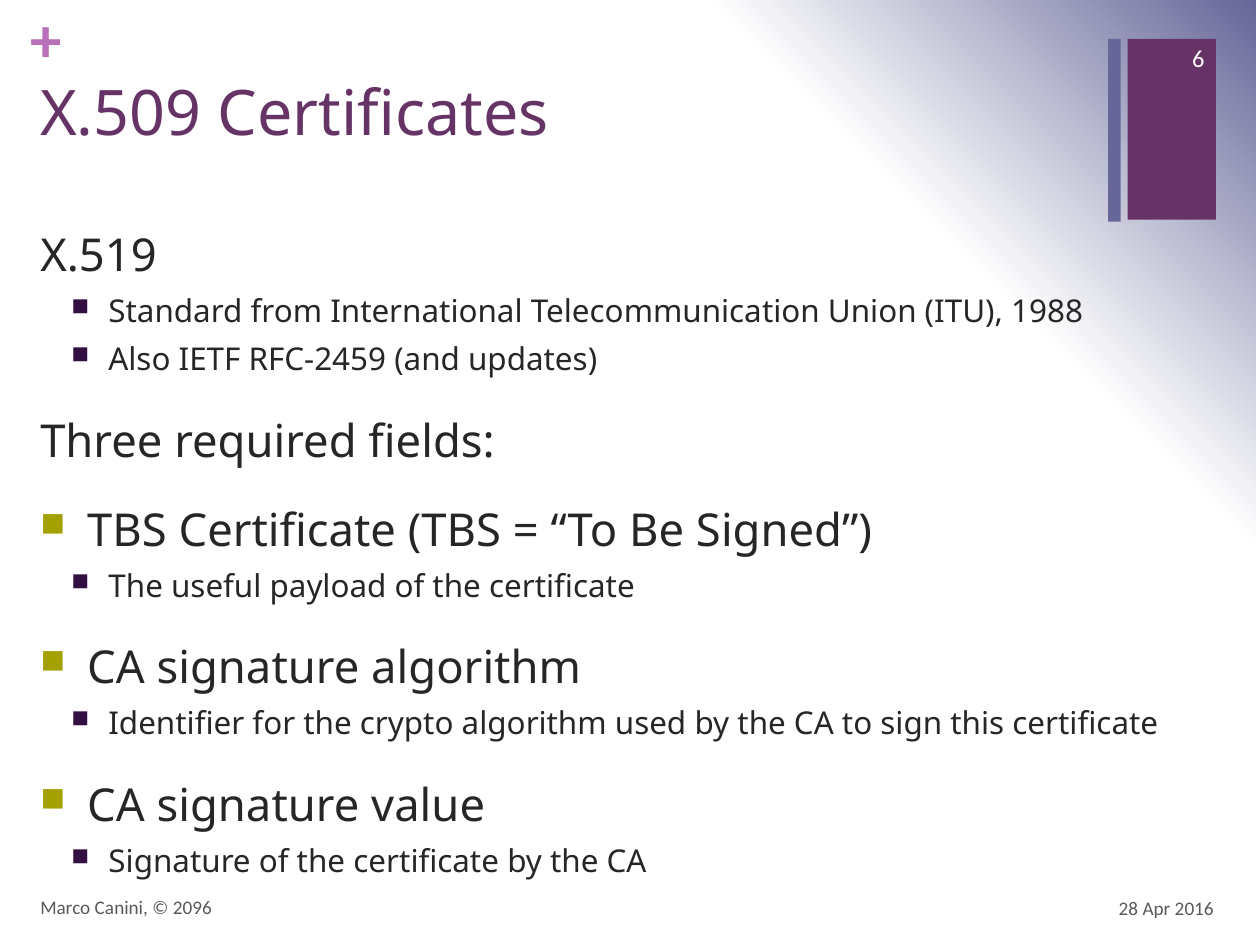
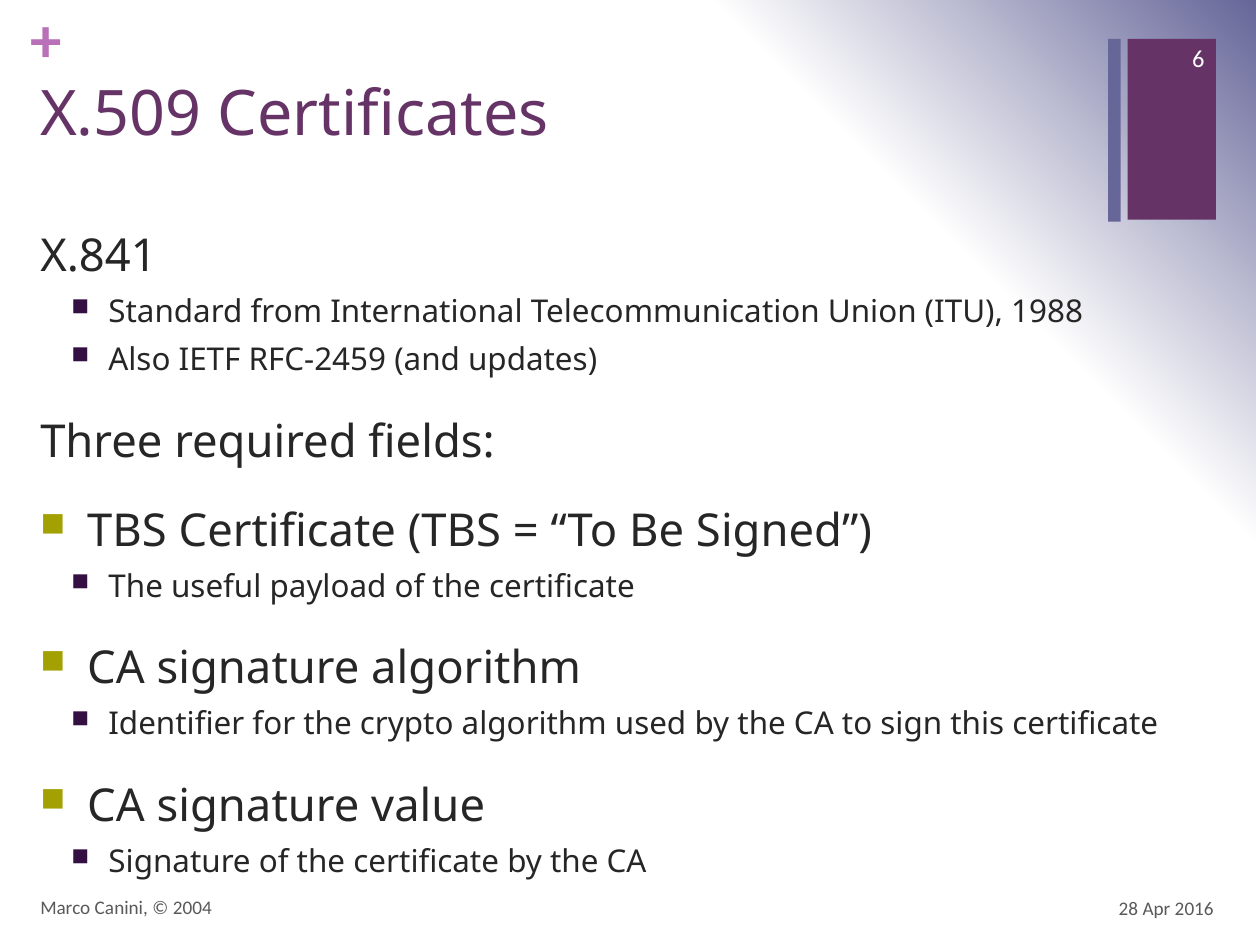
X.519: X.519 -> X.841 (99, 256)
2096: 2096 -> 2004 (192, 908)
